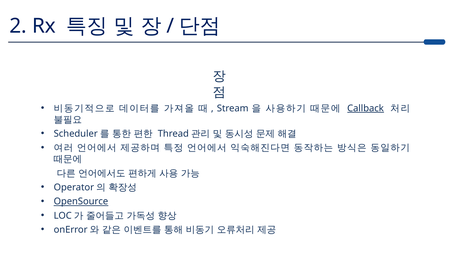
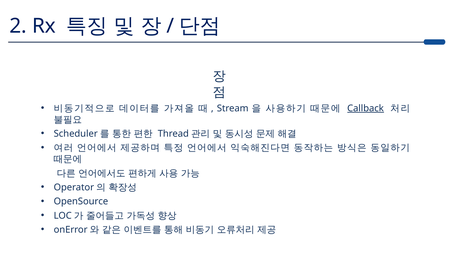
OpenSource underline: present -> none (81, 201)
